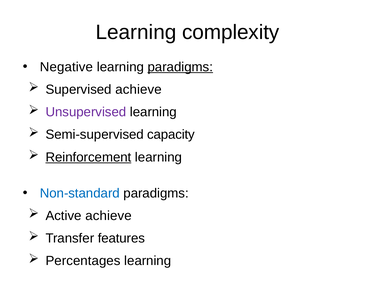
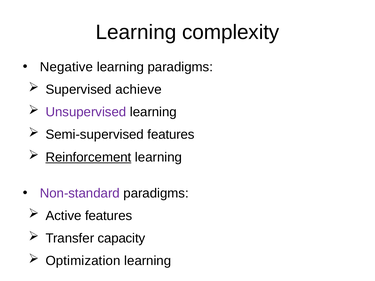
paradigms underline: present -> none (180, 67)
Semi-supervised capacity: capacity -> features (171, 135)
Non-standard colour: blue -> purple (80, 193)
Active achieve: achieve -> features (109, 216)
features: features -> capacity (121, 238)
Percentages: Percentages -> Optimization (83, 261)
